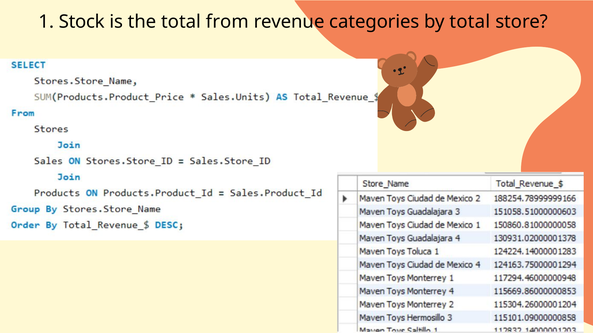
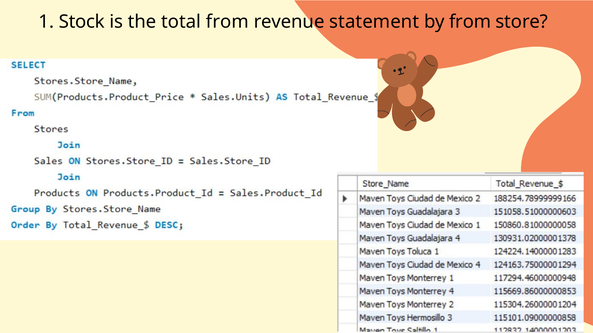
categories: categories -> statement (374, 22)
by total: total -> from (470, 22)
